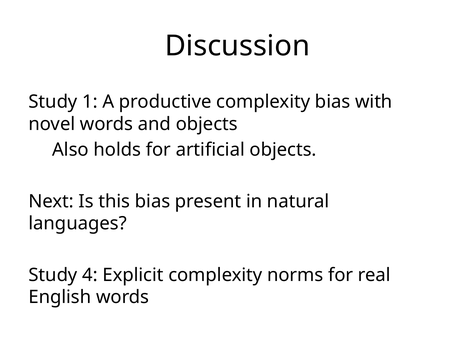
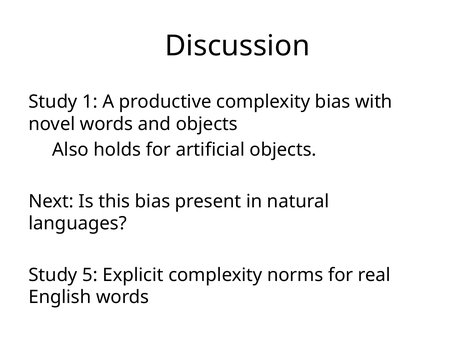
4: 4 -> 5 (90, 275)
